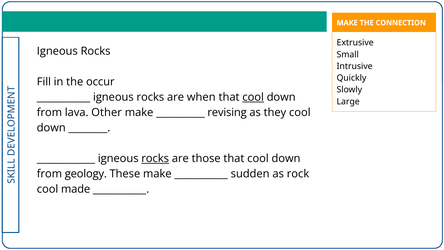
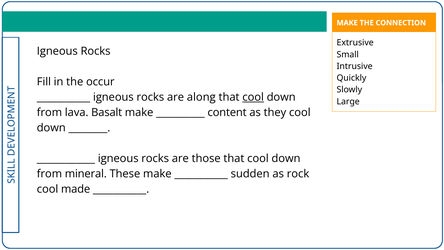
when: when -> along (201, 97)
Other: Other -> Basalt (107, 112)
revising: revising -> content (227, 112)
rocks underline: present -> none (155, 158)
geology: geology -> mineral (86, 174)
